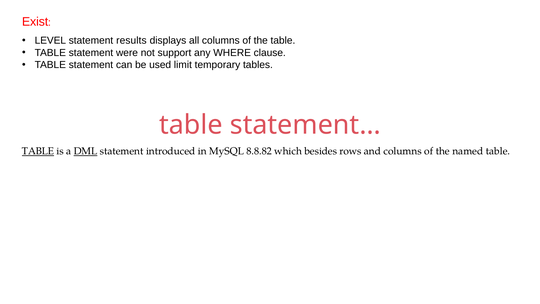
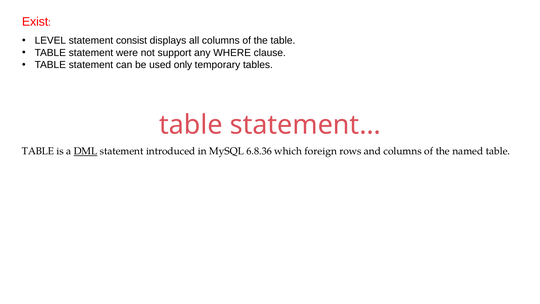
results: results -> consist (132, 41)
limit: limit -> only (183, 65)
TABLE underline: present -> none (38, 151)
8.8.82: 8.8.82 -> 6.8.36 (259, 151)
besides: besides -> foreign (321, 151)
